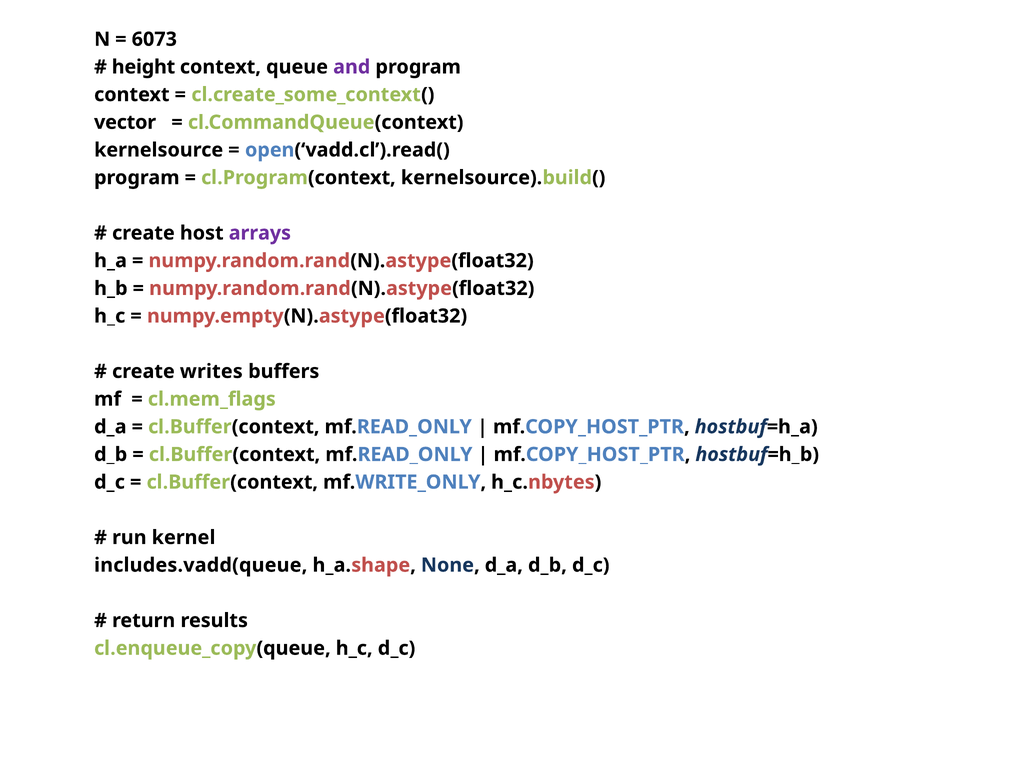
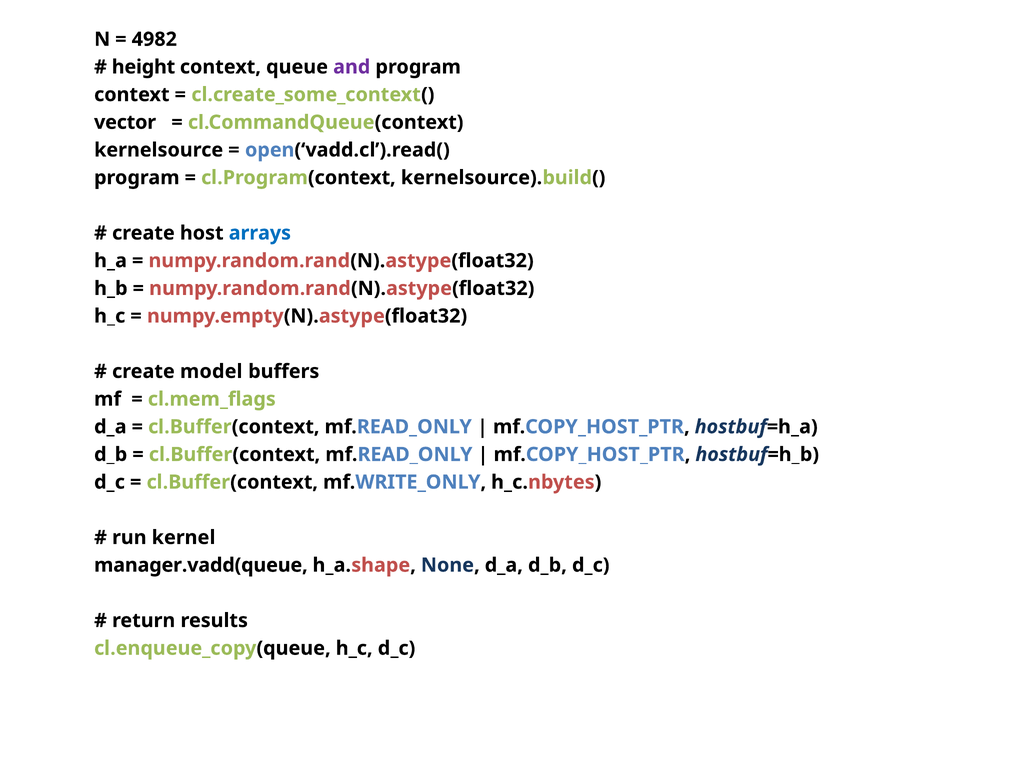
6073: 6073 -> 4982 (154, 39)
arrays colour: purple -> blue (260, 233)
writes: writes -> model (211, 371)
includes.vadd(queue: includes.vadd(queue -> manager.vadd(queue (201, 565)
